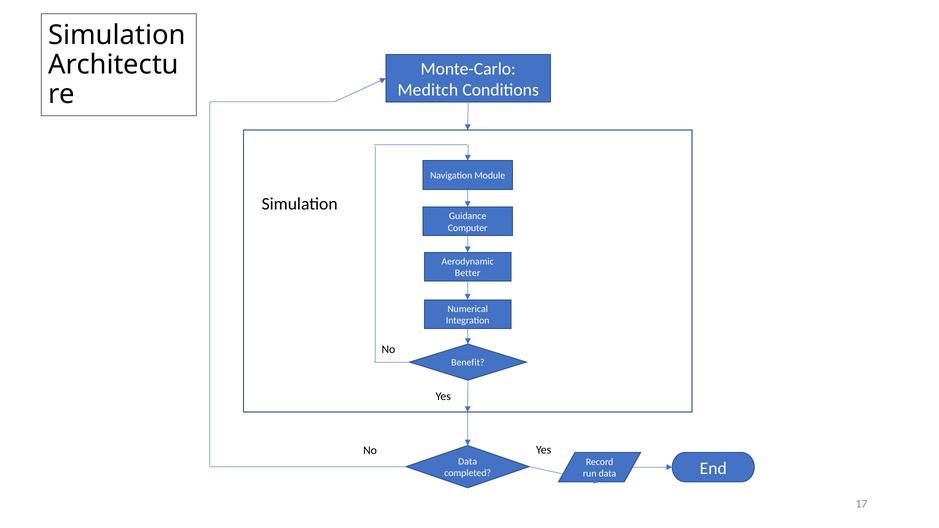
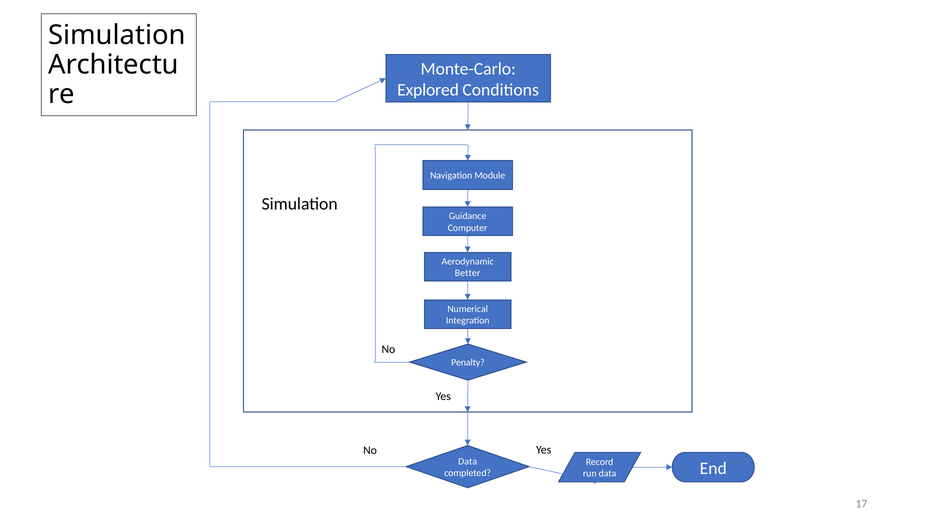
Meditch: Meditch -> Explored (428, 90)
Benefit: Benefit -> Penalty (468, 363)
